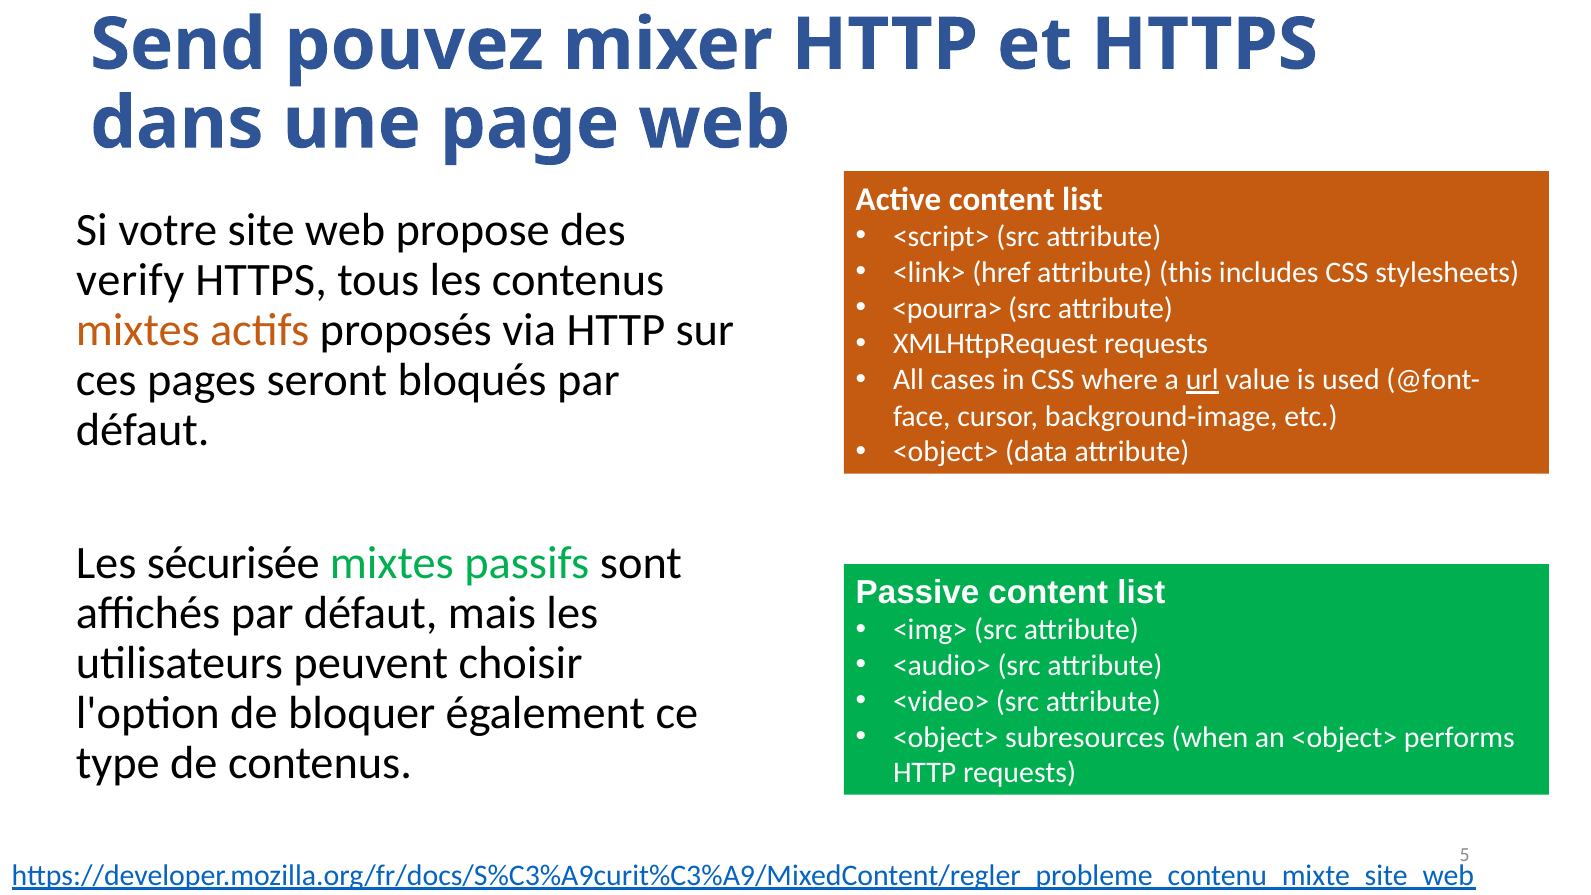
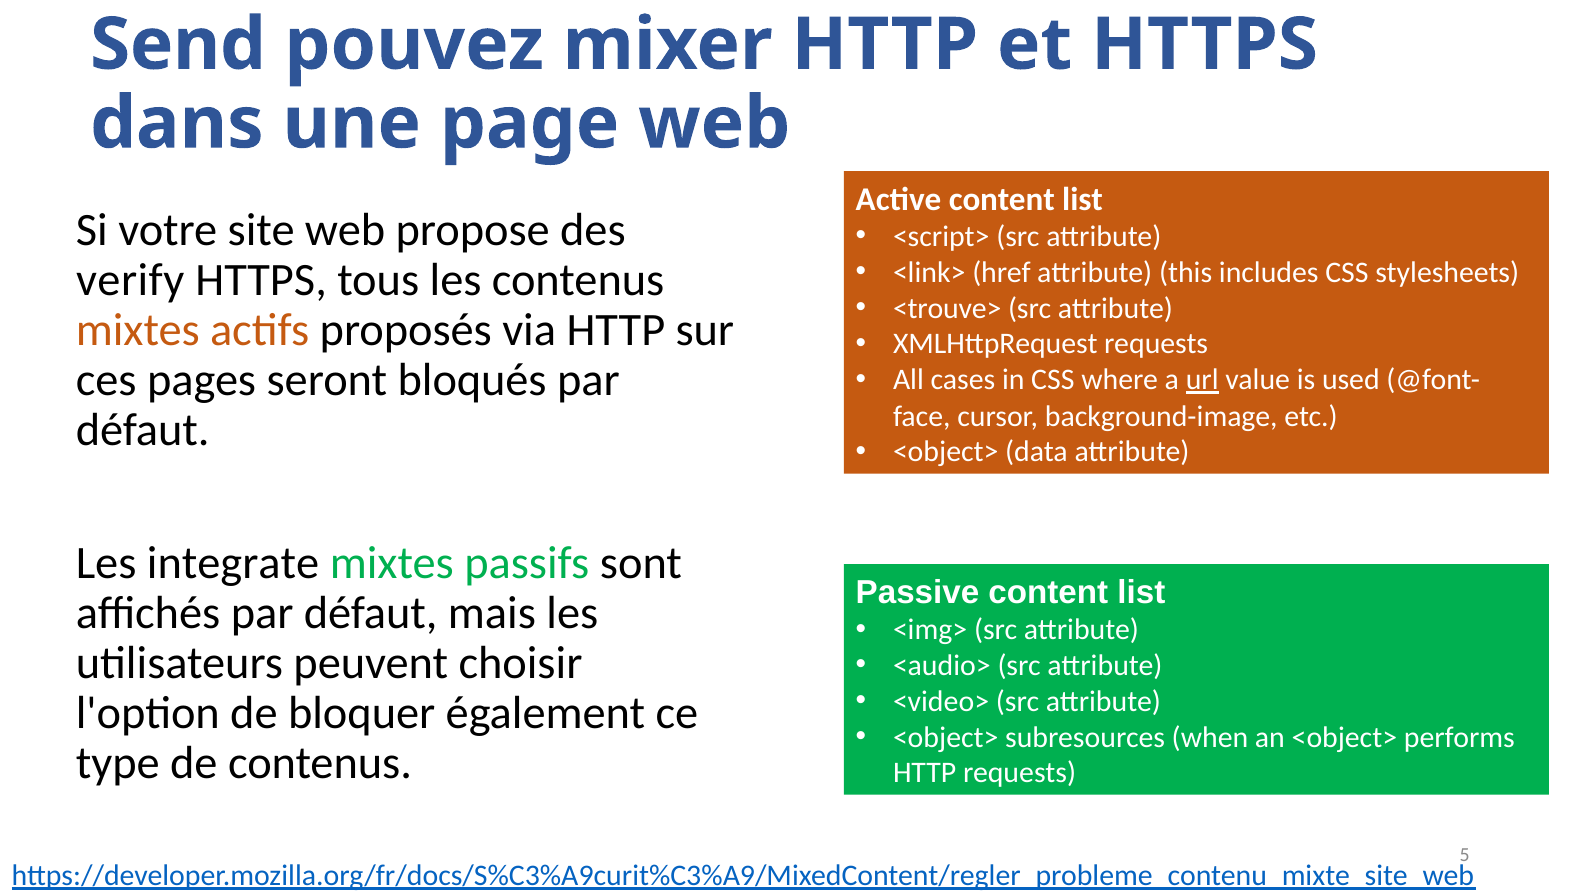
<pourra>: <pourra> -> <trouve> (947, 308)
sécurisée: sécurisée -> integrate (233, 563)
